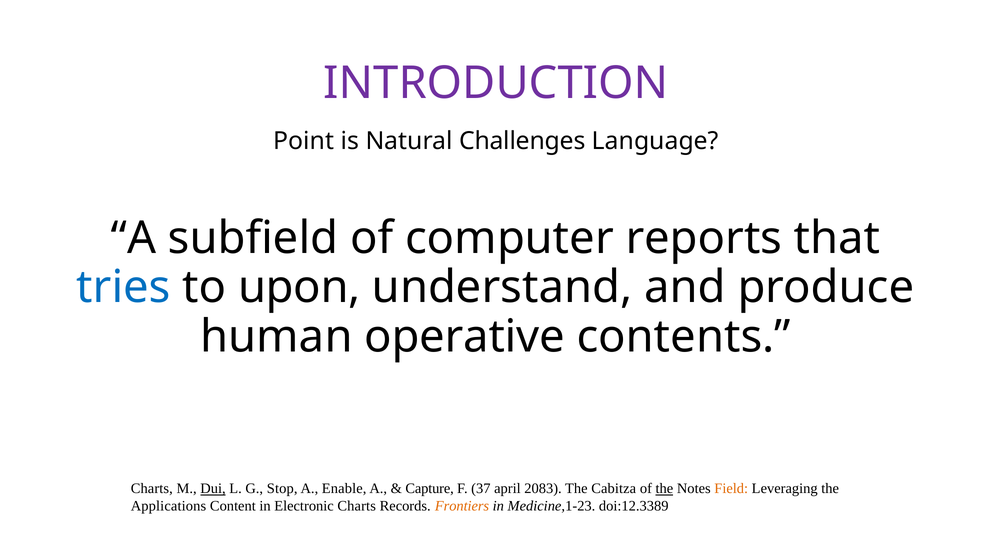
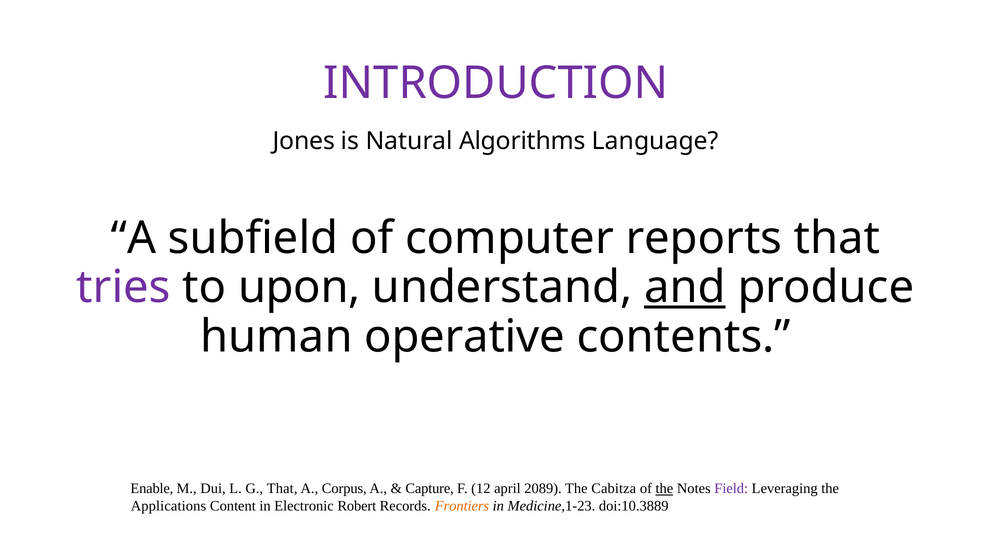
Point: Point -> Jones (304, 141)
Challenges: Challenges -> Algorithms (522, 141)
tries colour: blue -> purple (124, 287)
and underline: none -> present (685, 287)
Charts: Charts -> Enable (152, 489)
Dui underline: present -> none (213, 489)
G Stop: Stop -> That (282, 489)
Enable: Enable -> Corpus (344, 489)
37: 37 -> 12 (481, 489)
2083: 2083 -> 2089 (543, 489)
Field colour: orange -> purple (731, 489)
Electronic Charts: Charts -> Robert (357, 506)
doi:12.3389: doi:12.3389 -> doi:10.3889 (634, 506)
